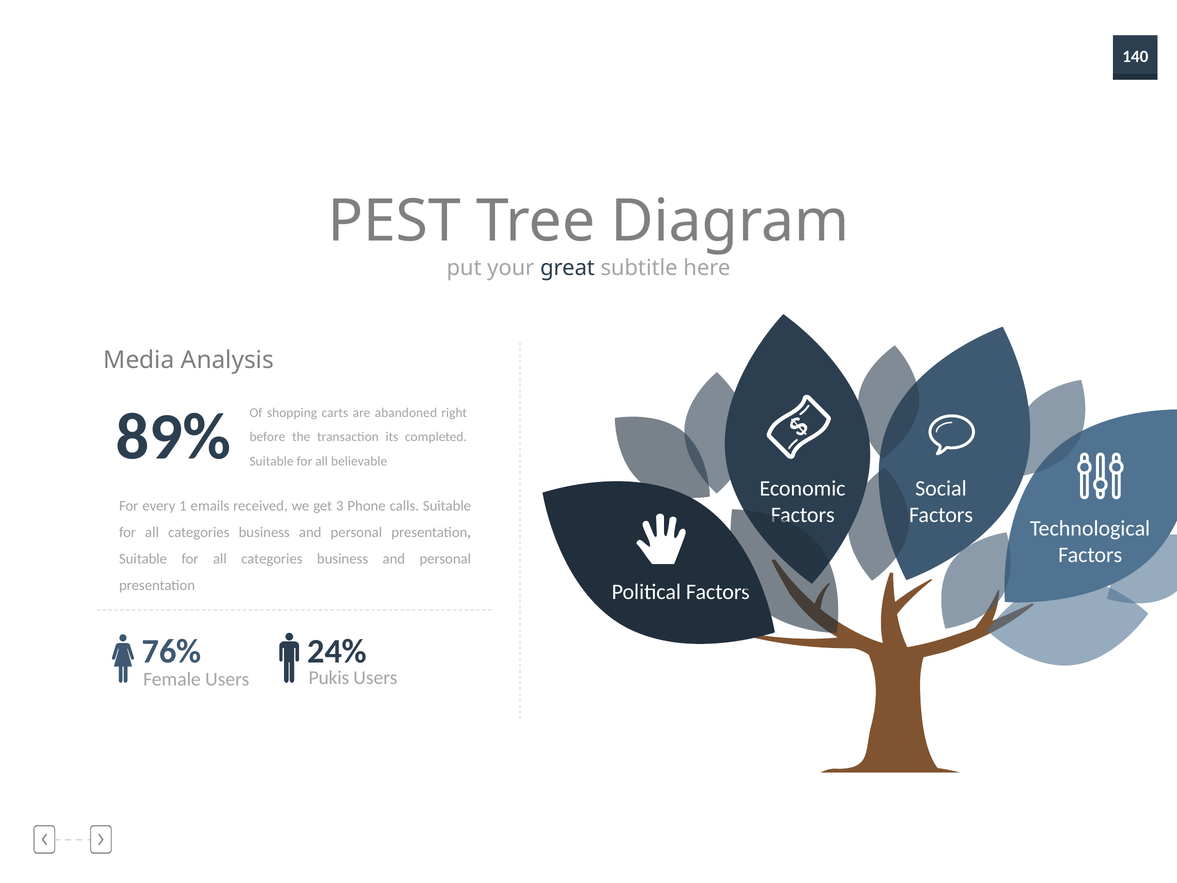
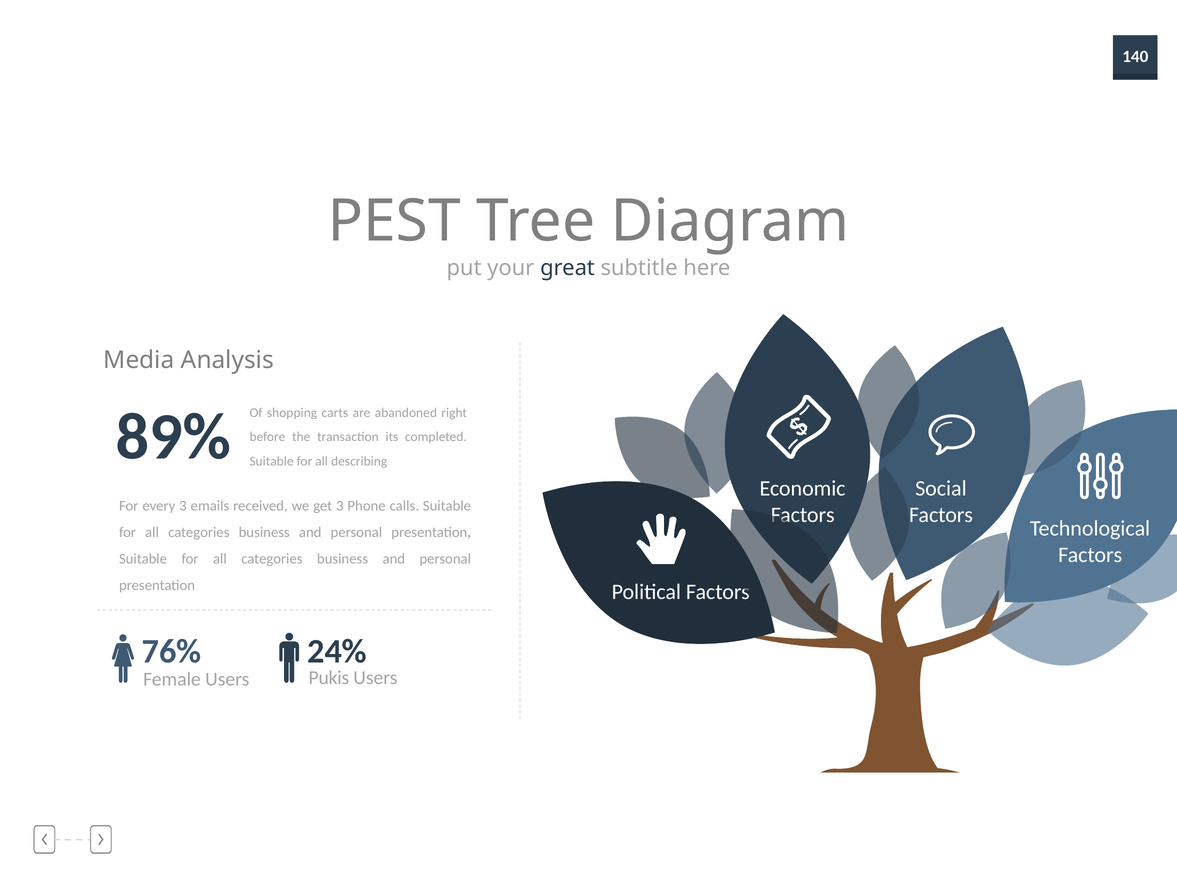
believable: believable -> describing (359, 461)
every 1: 1 -> 3 (183, 506)
